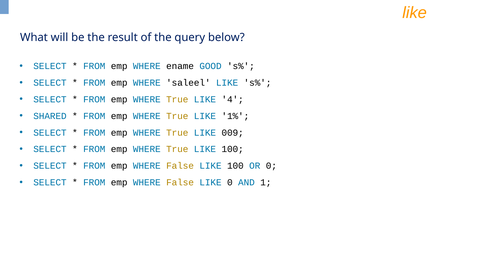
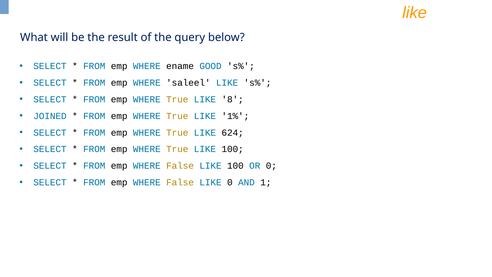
4: 4 -> 8 (233, 99)
SHARED: SHARED -> JOINED (50, 116)
009: 009 -> 624 (233, 133)
